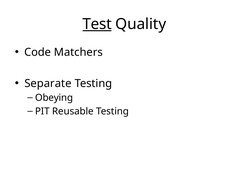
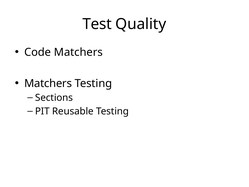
Test underline: present -> none (97, 24)
Separate: Separate -> Matchers (48, 83)
Obeying: Obeying -> Sections (54, 98)
